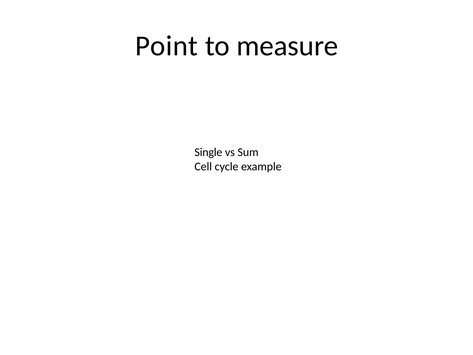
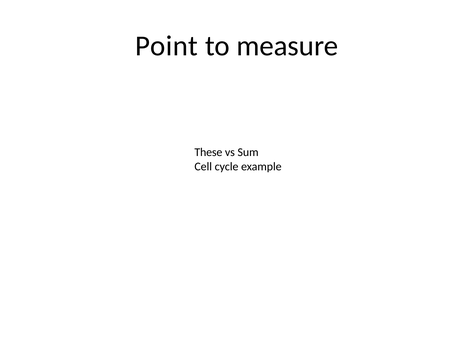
Single: Single -> These (208, 152)
